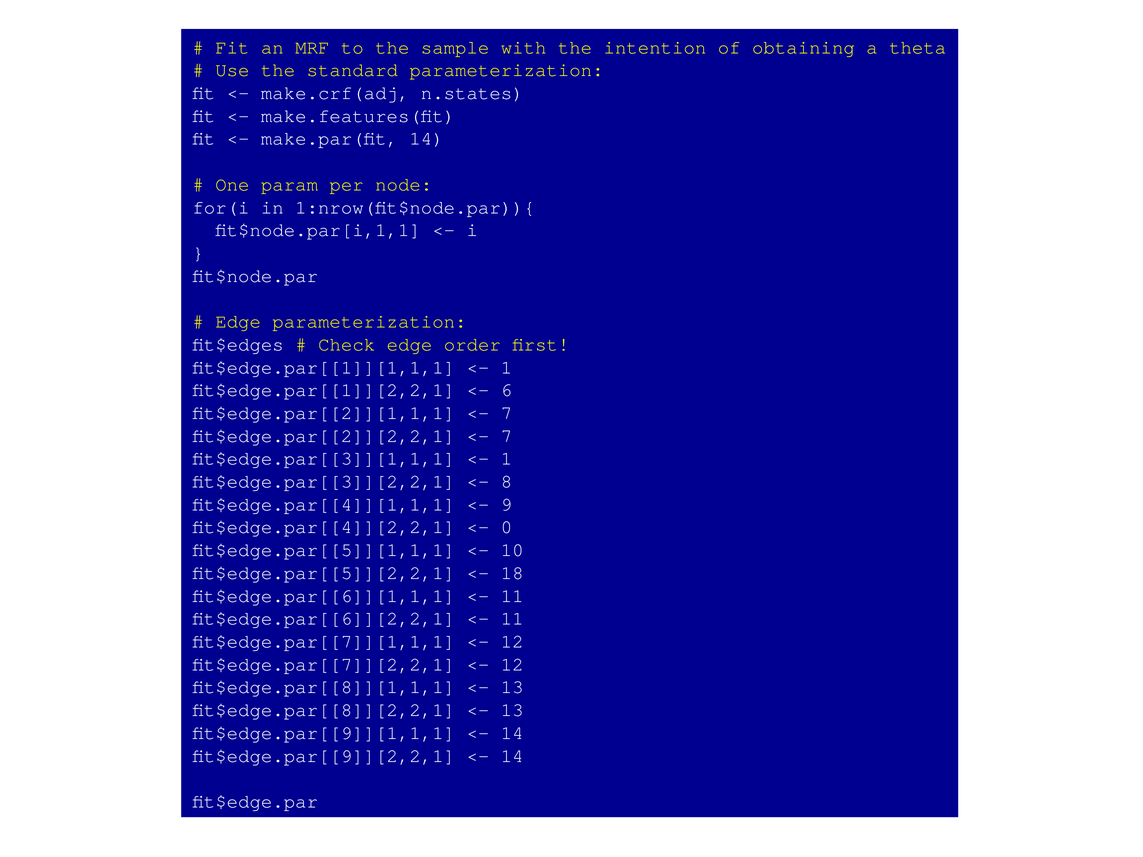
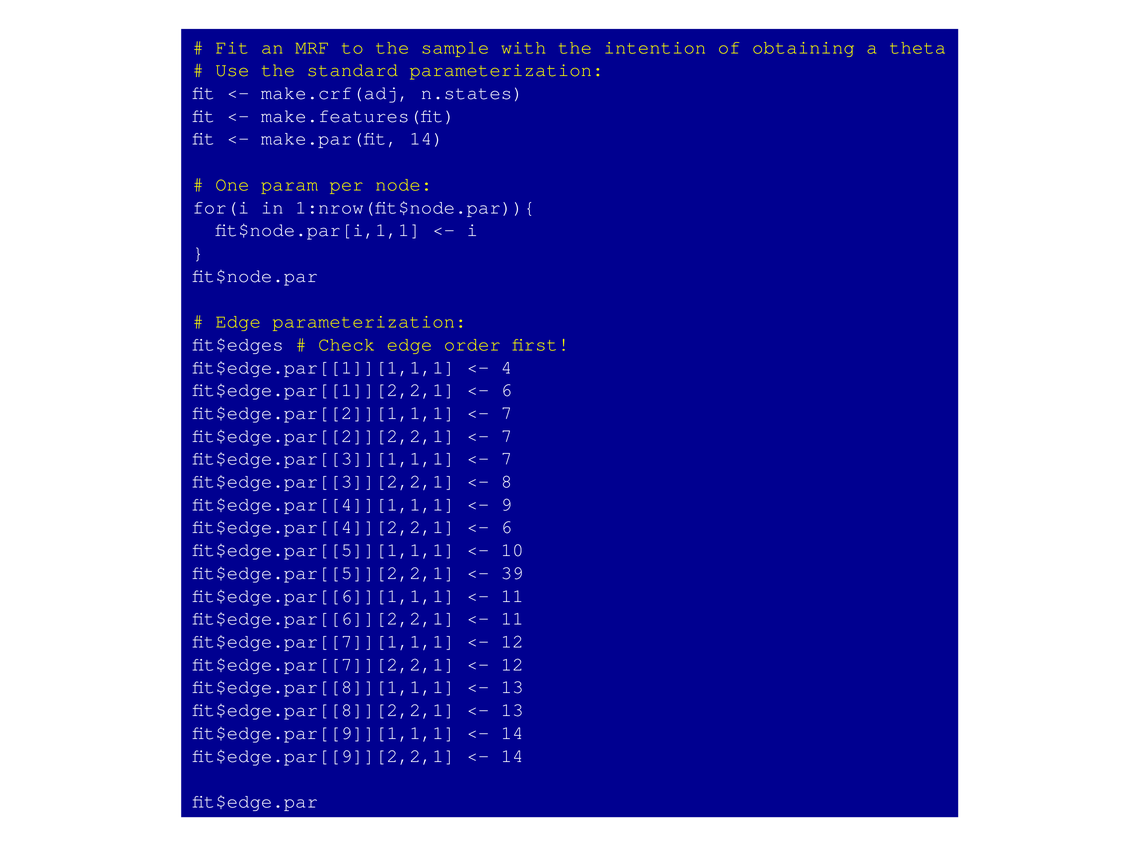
1: 1 -> 4 (507, 367)
1: 1 -> 7 (507, 459)
0: 0 -> 6 (507, 527)
18: 18 -> 39 (512, 573)
